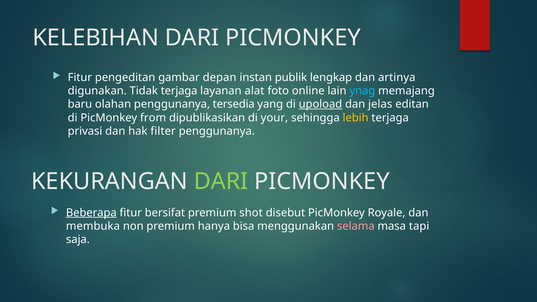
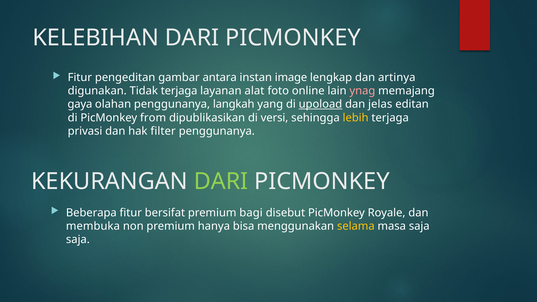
depan: depan -> antara (220, 77)
publik: publik -> image (291, 77)
ynag colour: light blue -> pink (362, 91)
baru: baru -> gaya (80, 104)
tersedia: tersedia -> langkah (234, 104)
your: your -> versi (275, 118)
Beberapa underline: present -> none (91, 213)
shot: shot -> bagi (251, 213)
selama colour: pink -> yellow (356, 226)
masa tapi: tapi -> saja (419, 226)
